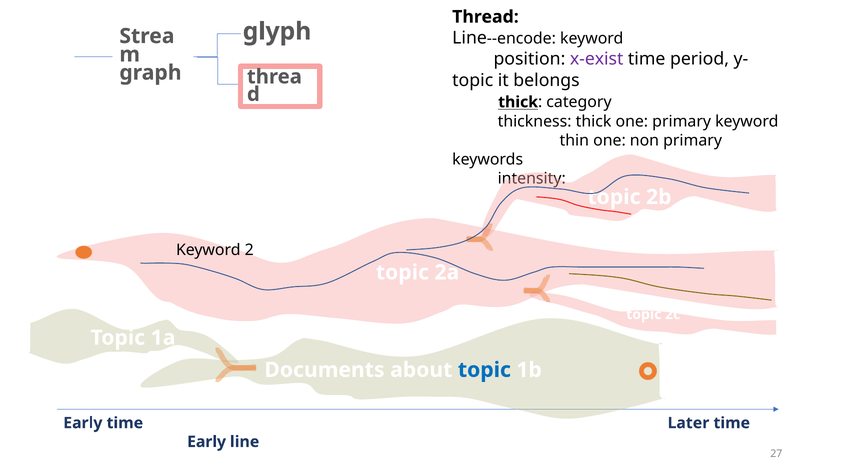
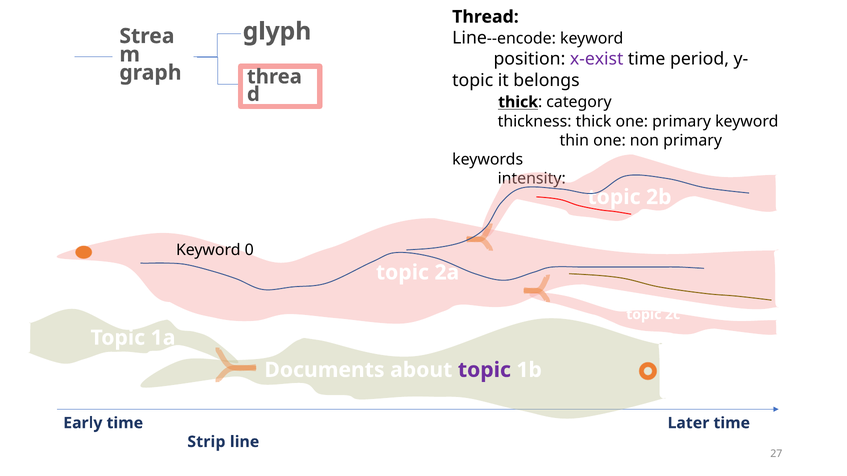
2: 2 -> 0 (249, 250)
topic colour: blue -> purple (484, 370)
Early: Early -> Strip (206, 442)
